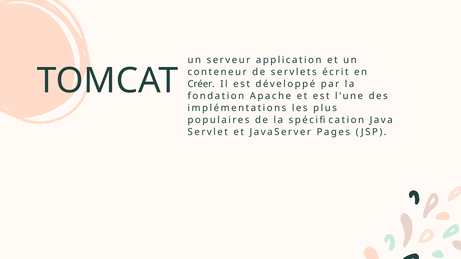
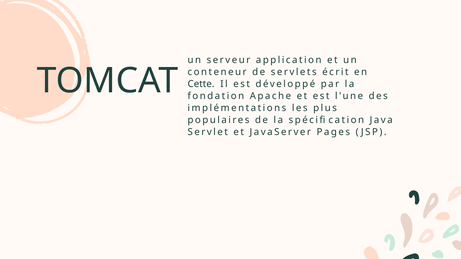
Créer: Créer -> Cette (201, 84)
